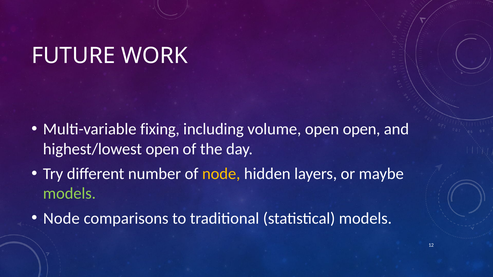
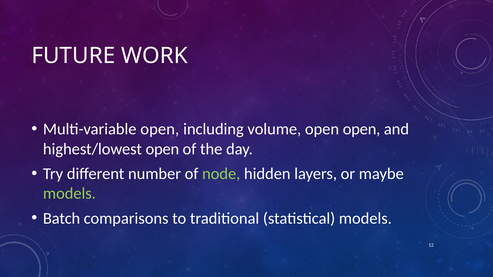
Multi-variable fixing: fixing -> open (160, 129)
node colour: yellow -> light green (221, 174)
Node: Node -> Batch (62, 219)
